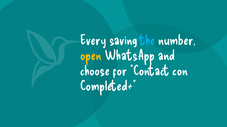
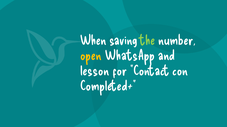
Every: Every -> When (93, 40)
the colour: light blue -> light green (148, 40)
choose: choose -> lesson (95, 71)
